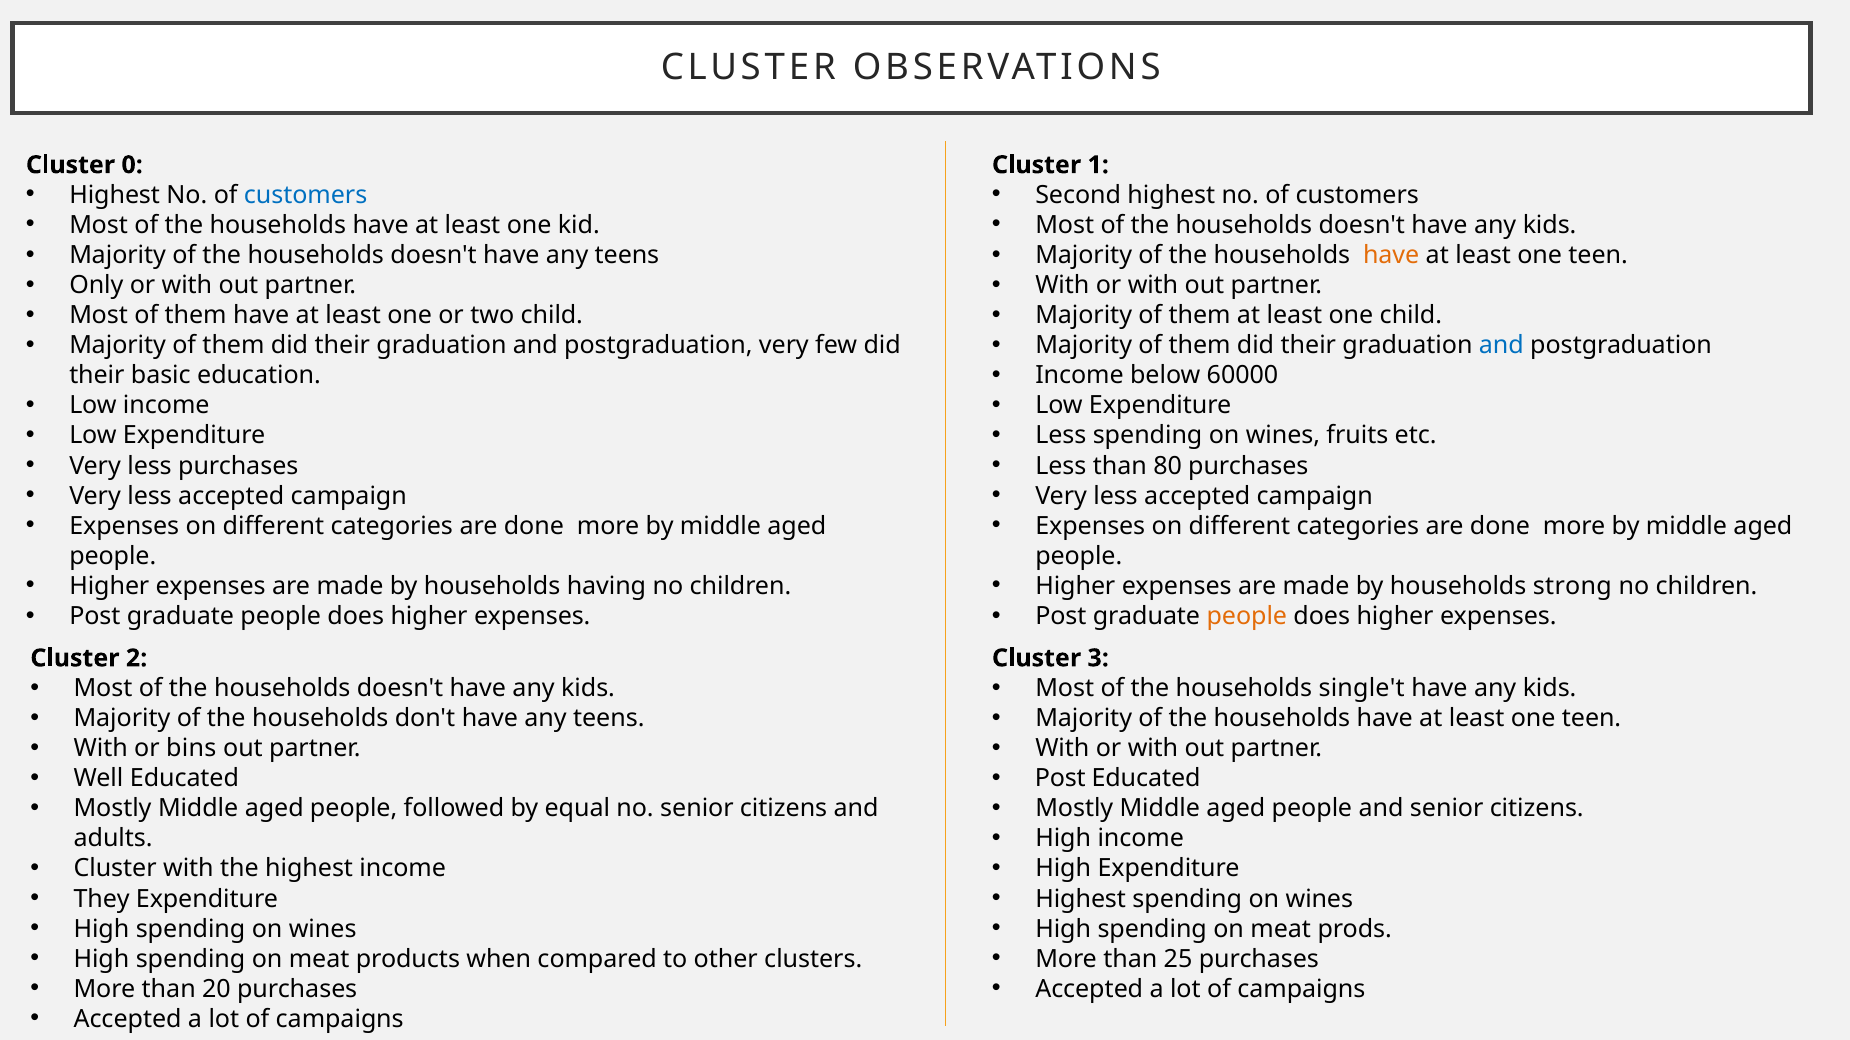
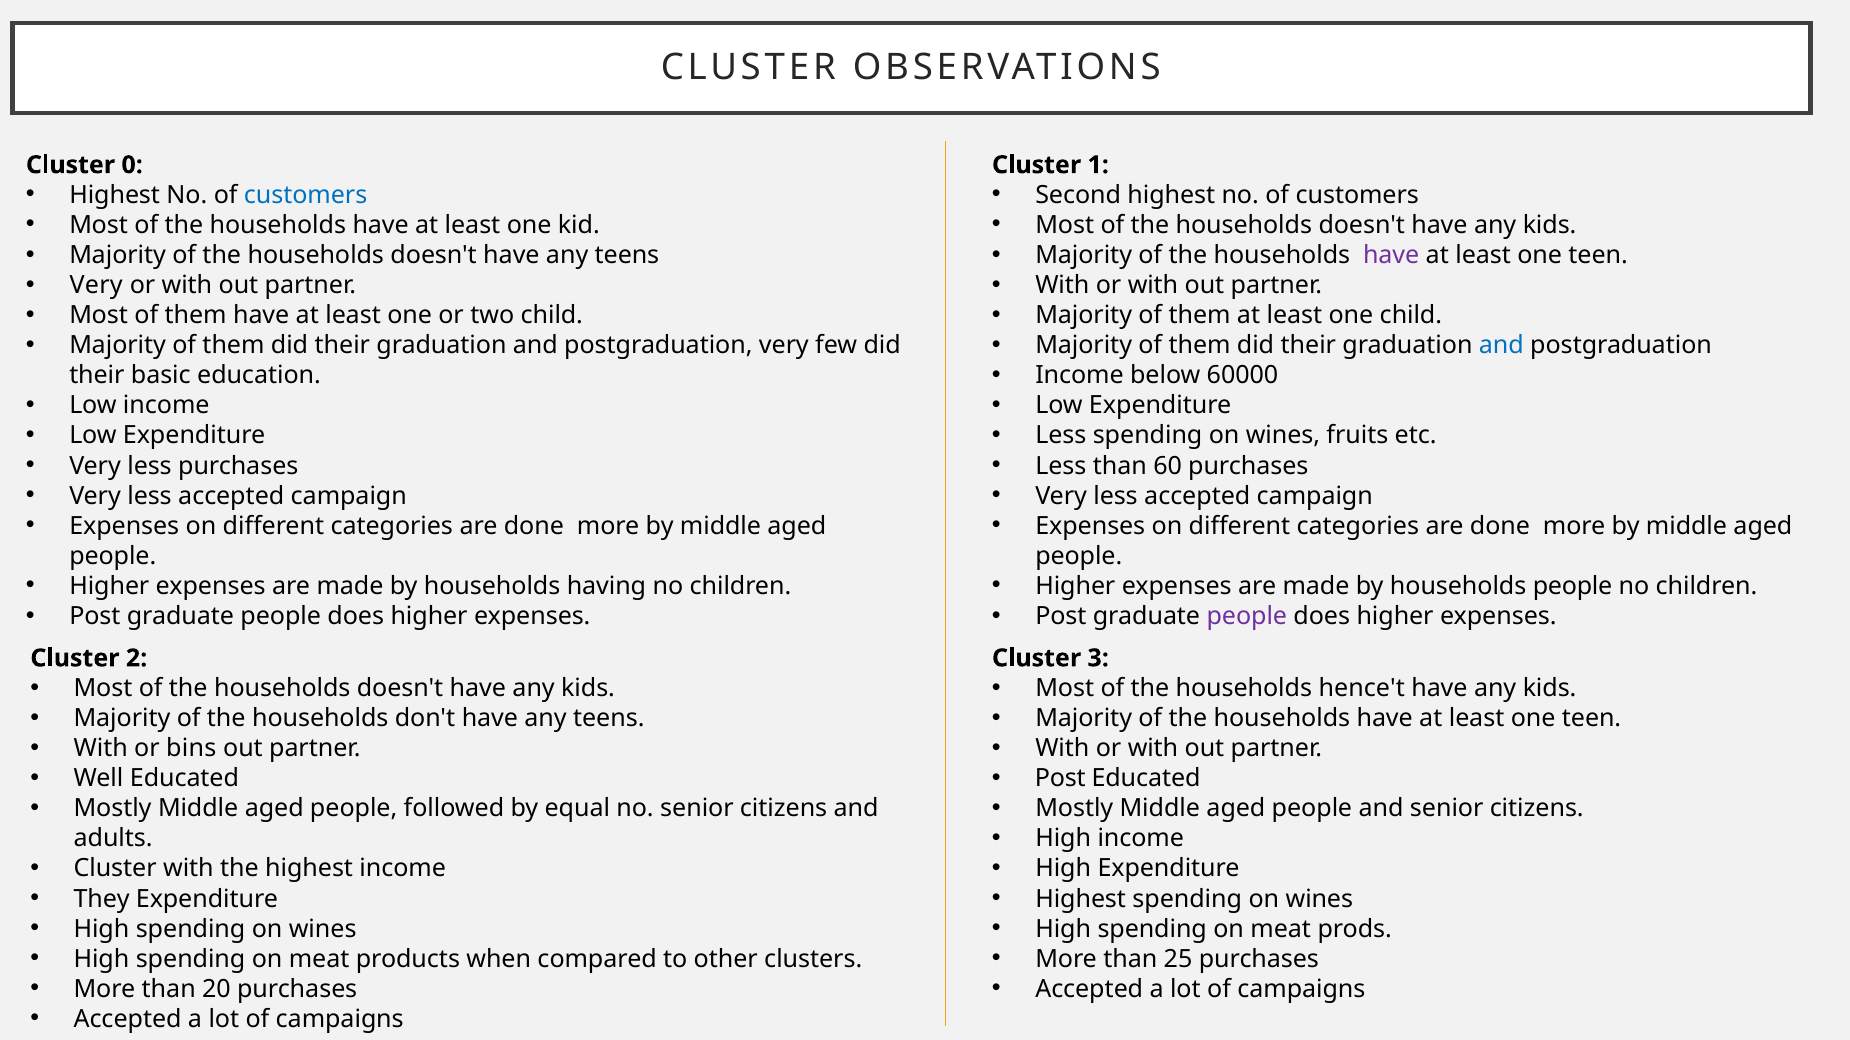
have colour: orange -> purple (1391, 255)
Only: Only -> Very (96, 285)
80: 80 -> 60 (1168, 466)
households strong: strong -> people (1573, 586)
people colour: orange -> purple (1247, 617)
single't: single't -> hence't (1362, 689)
